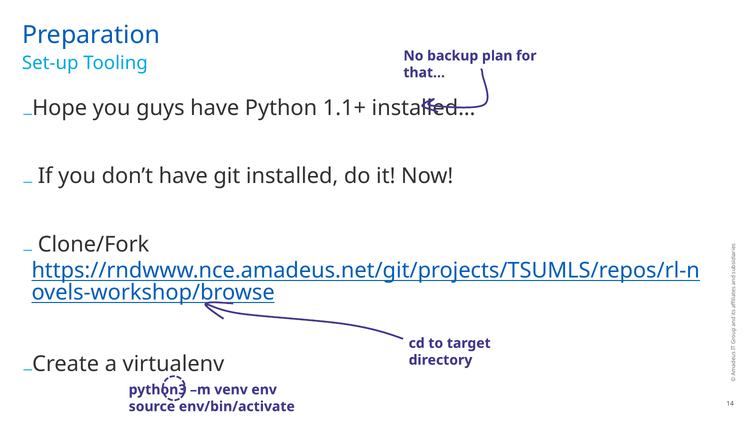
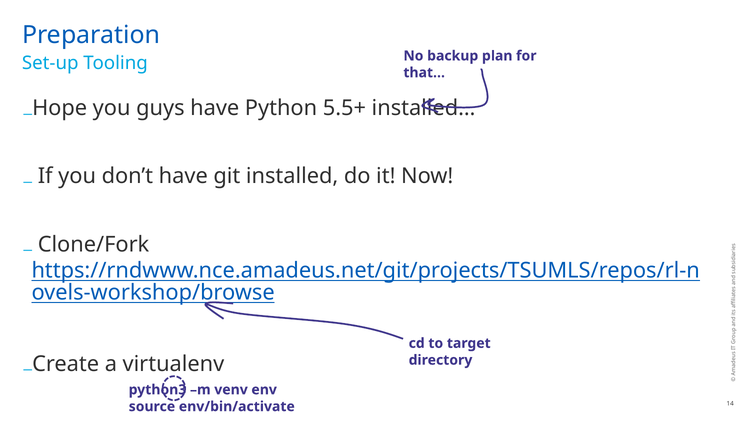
1.1+: 1.1+ -> 5.5+ (344, 108)
